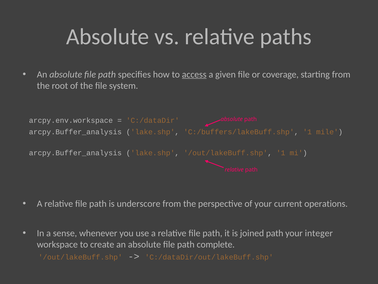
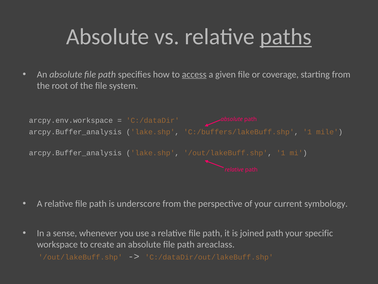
paths underline: none -> present (286, 37)
operations: operations -> symbology (326, 203)
integer: integer -> specific (319, 233)
complete: complete -> areaclass (216, 244)
